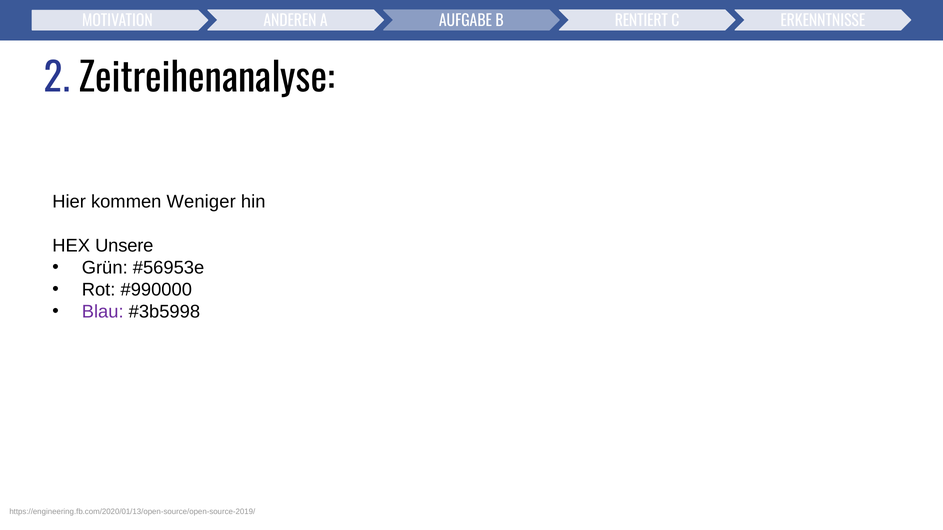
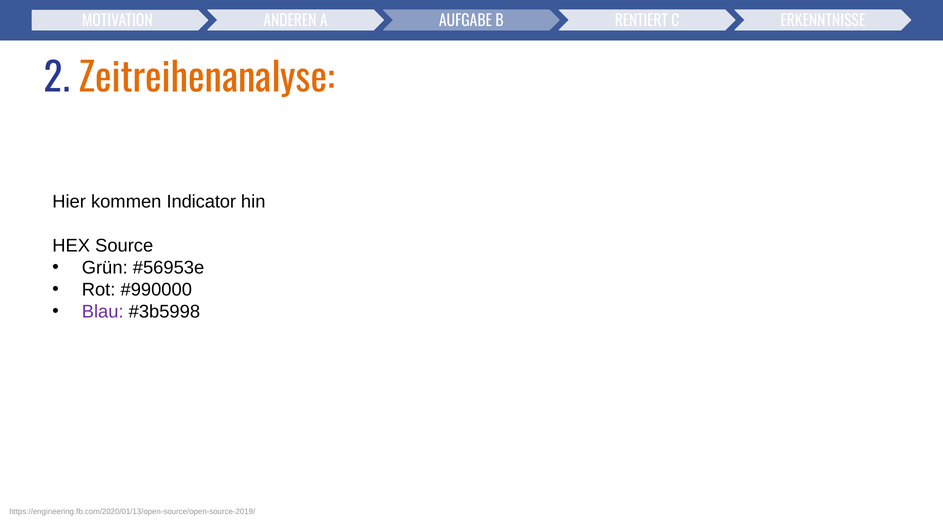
Zeitreihenanalyse colour: black -> orange (207, 79)
Weniger: Weniger -> Indicator (201, 202)
Unsere: Unsere -> Source (124, 246)
